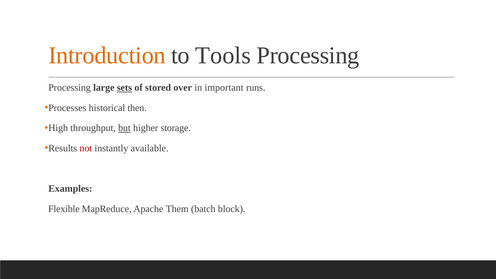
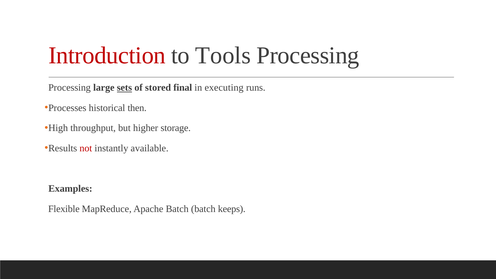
Introduction colour: orange -> red (107, 56)
over: over -> final (183, 88)
important: important -> executing (224, 88)
but underline: present -> none (124, 128)
Apache Them: Them -> Batch (177, 209)
block: block -> keeps (232, 209)
